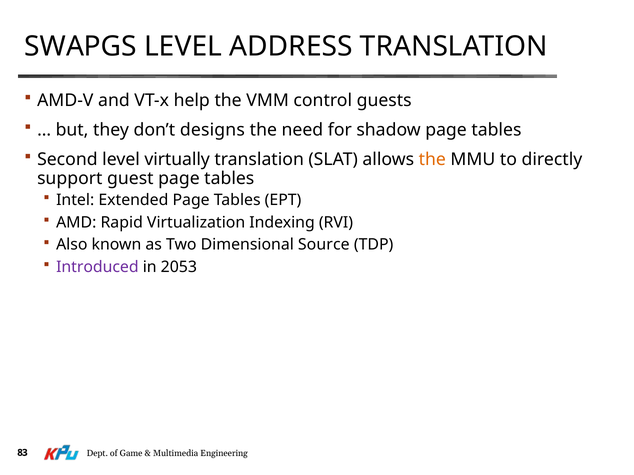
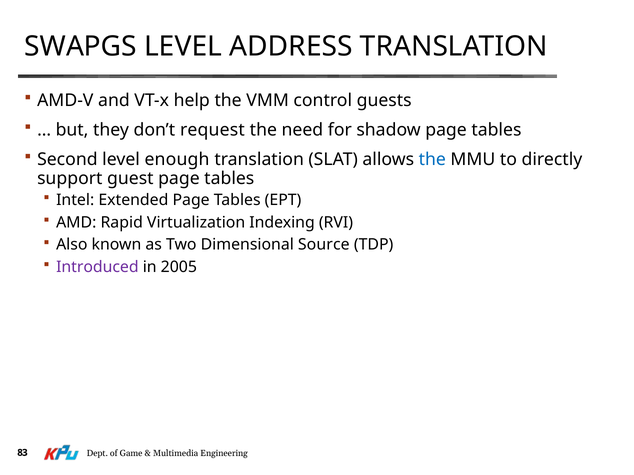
designs: designs -> request (212, 130)
virtually: virtually -> enough (177, 159)
the colour: orange -> blue (432, 159)
2053: 2053 -> 2005 (179, 267)
